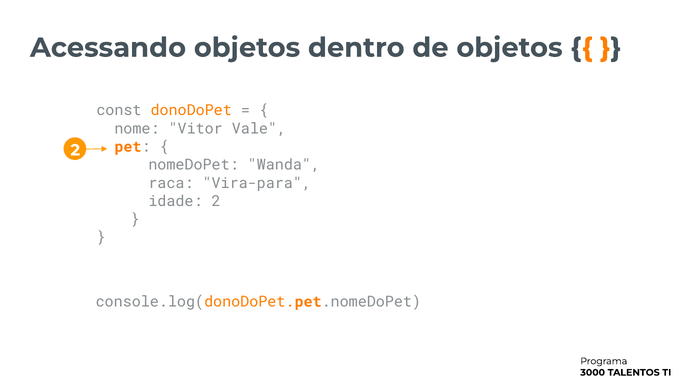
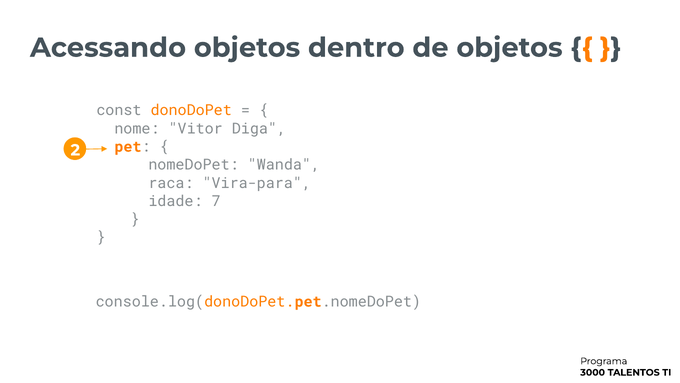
Vale: Vale -> Diga (259, 128)
idade 2: 2 -> 7 (216, 201)
